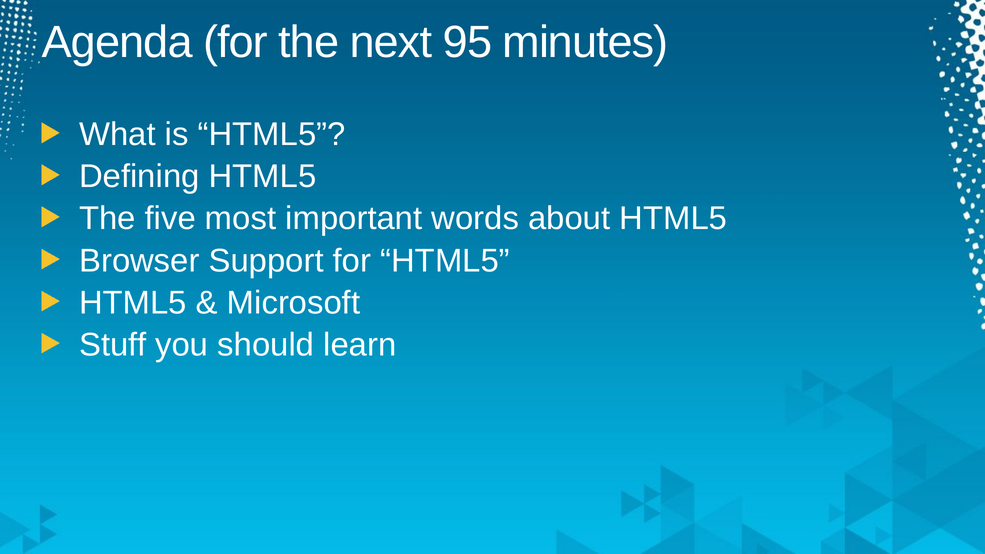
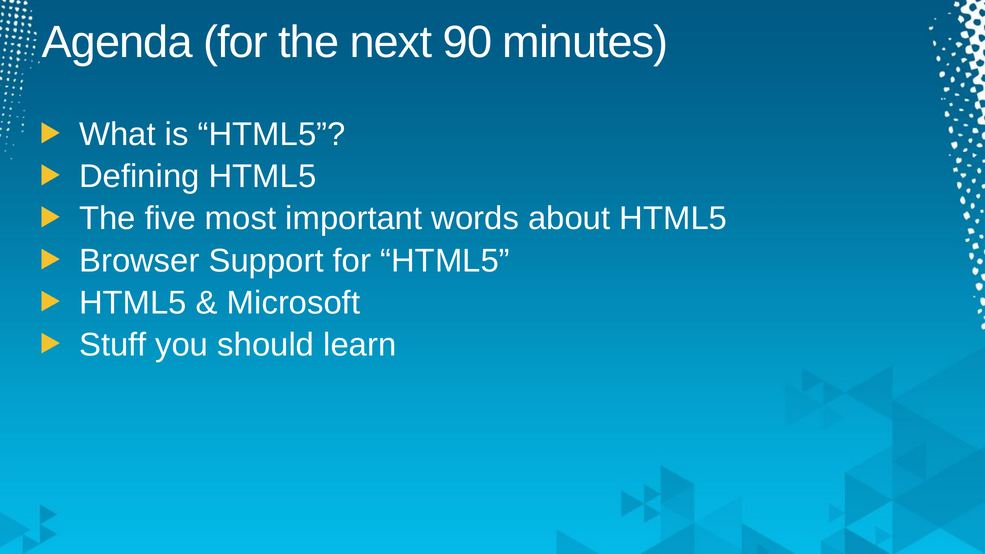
95: 95 -> 90 (467, 43)
